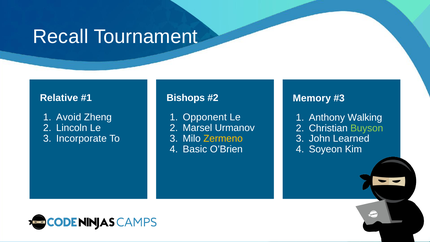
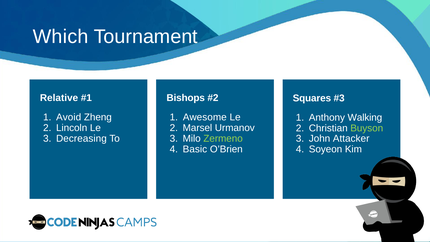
Recall: Recall -> Which (61, 37)
Memory: Memory -> Squares (312, 98)
Opponent: Opponent -> Awesome (205, 117)
Incorporate: Incorporate -> Decreasing (81, 138)
Zermeno colour: yellow -> light green (223, 138)
Learned: Learned -> Attacker (351, 139)
